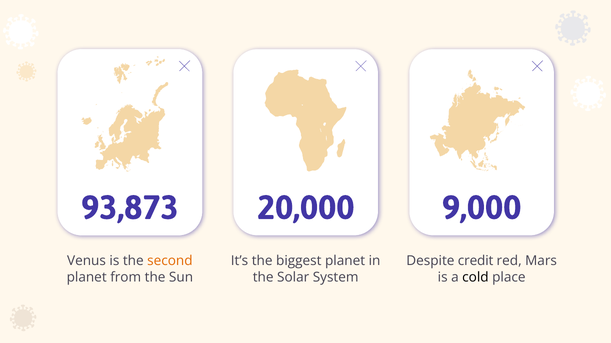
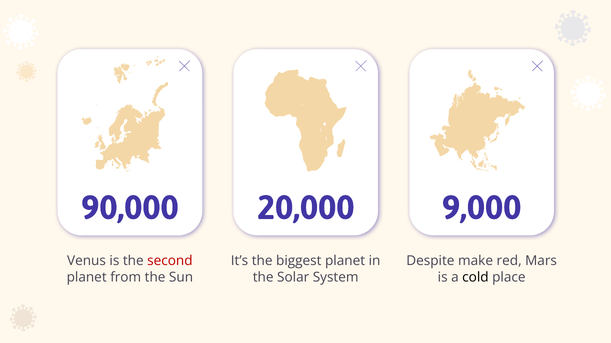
93,873: 93,873 -> 90,000 (130, 208)
second colour: orange -> red (170, 261)
credit: credit -> make (476, 261)
